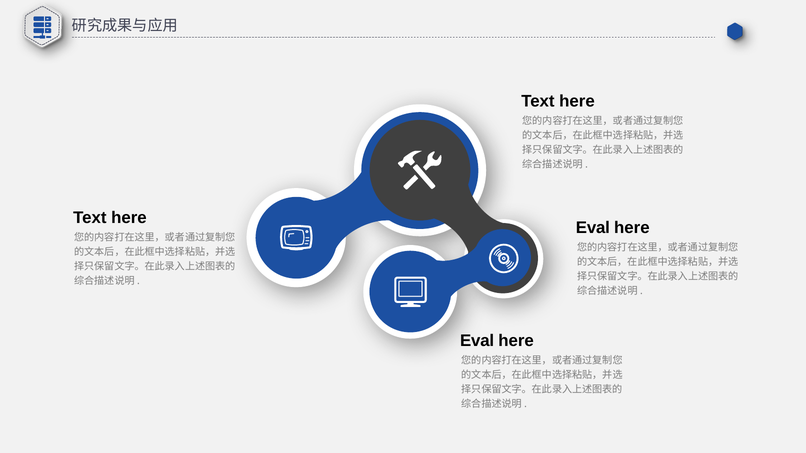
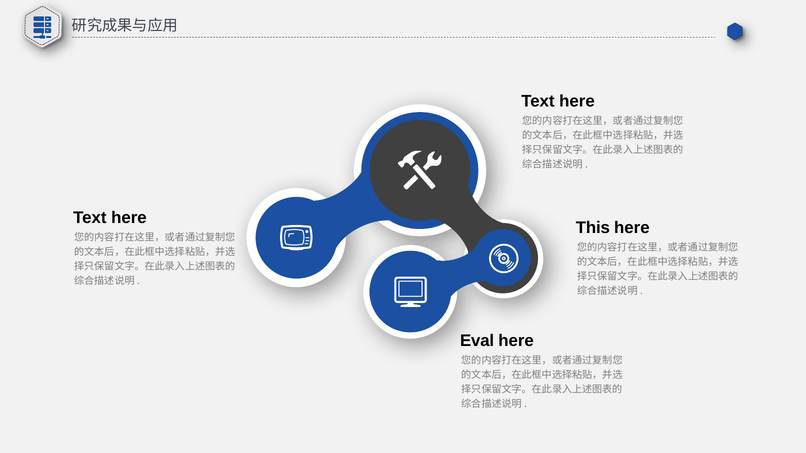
Eval: Eval -> This (593, 228)
